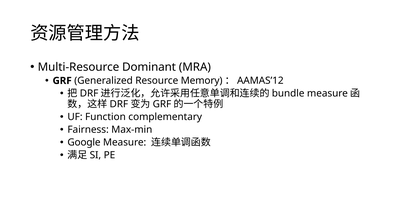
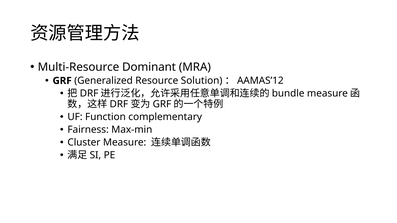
Memory: Memory -> Solution (202, 81)
Google: Google -> Cluster (84, 143)
